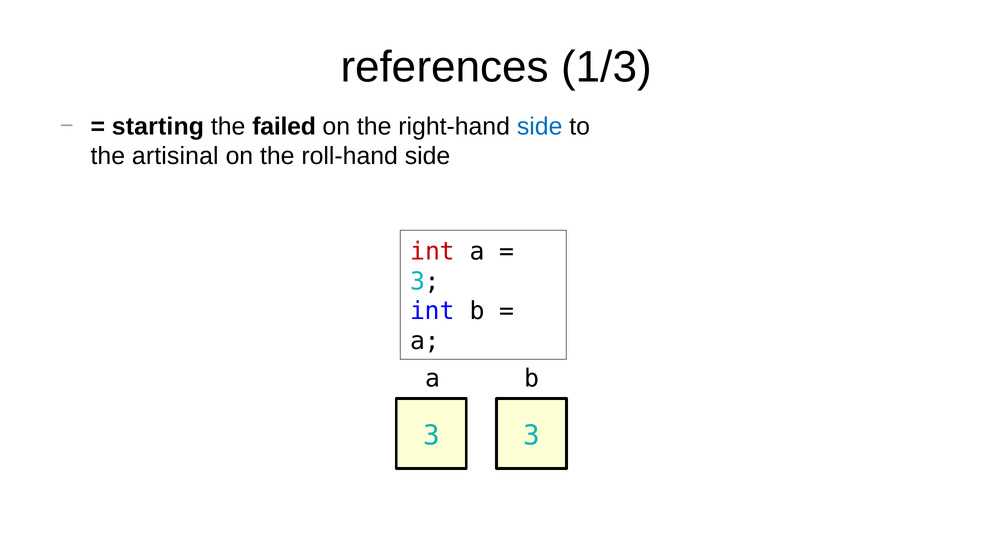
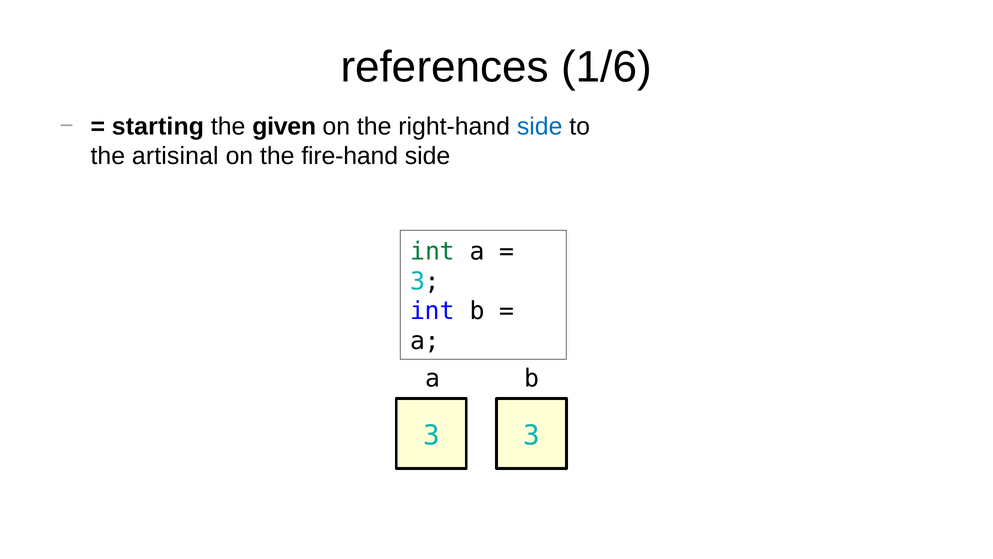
1/3: 1/3 -> 1/6 (607, 67)
failed: failed -> given (284, 126)
roll-hand: roll-hand -> fire-hand (350, 156)
int colour: red -> green (432, 251)
